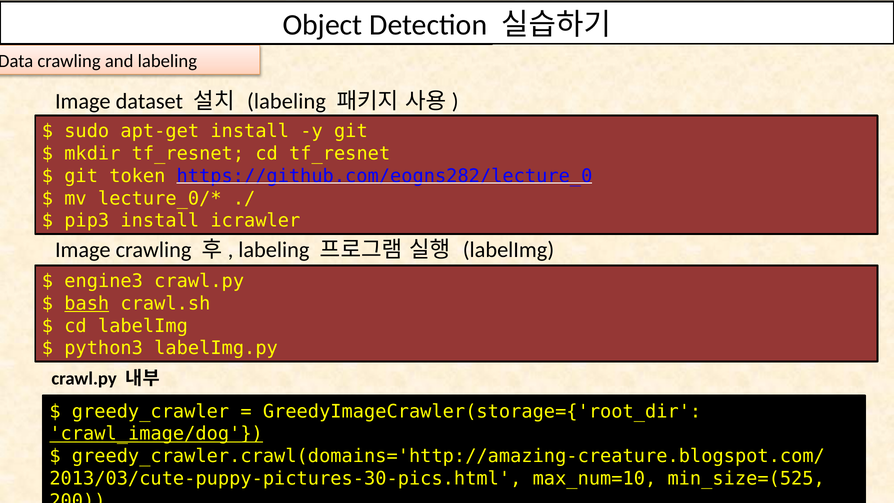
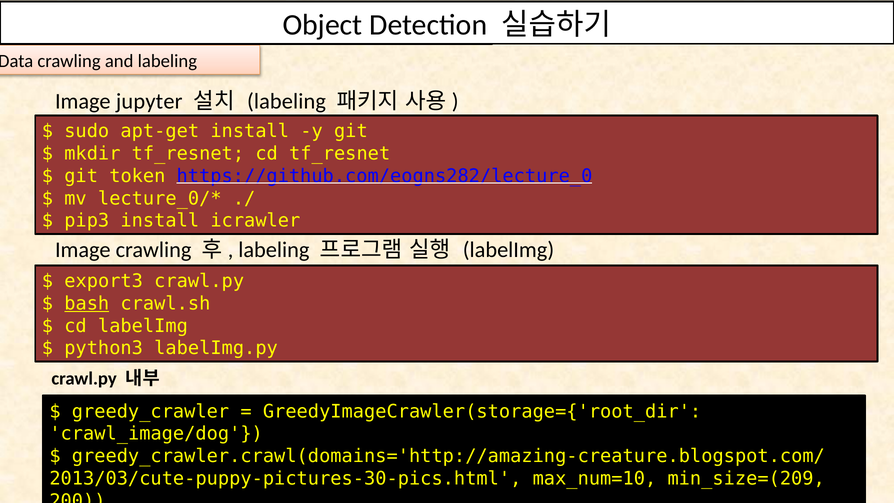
dataset: dataset -> jupyter (149, 102)
engine3: engine3 -> export3 (104, 281)
crawl_image/dog underline: present -> none (156, 434)
min_size=(525: min_size=(525 -> min_size=(209 (746, 478)
